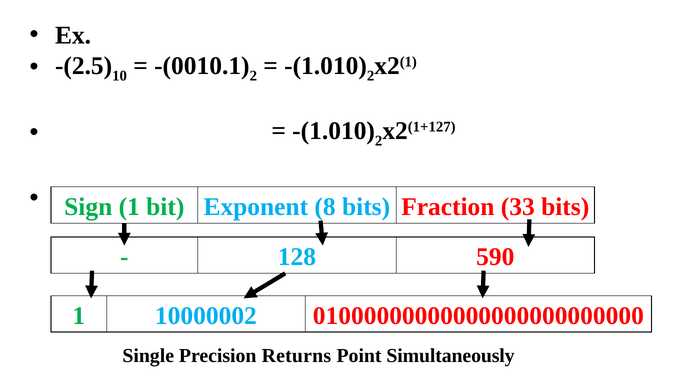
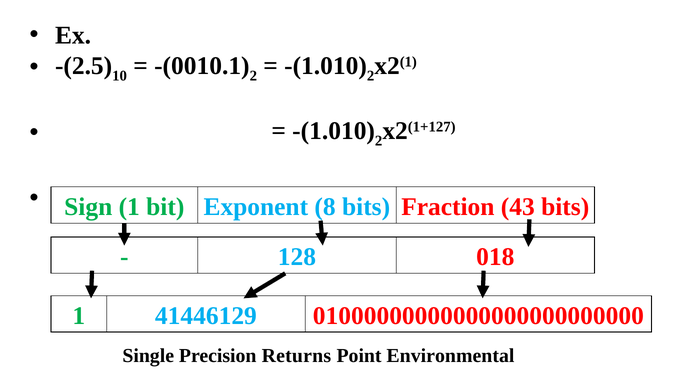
33: 33 -> 43 (518, 207)
590: 590 -> 018 (495, 257)
10000002: 10000002 -> 41446129 (206, 316)
Simultaneously: Simultaneously -> Environmental (450, 355)
